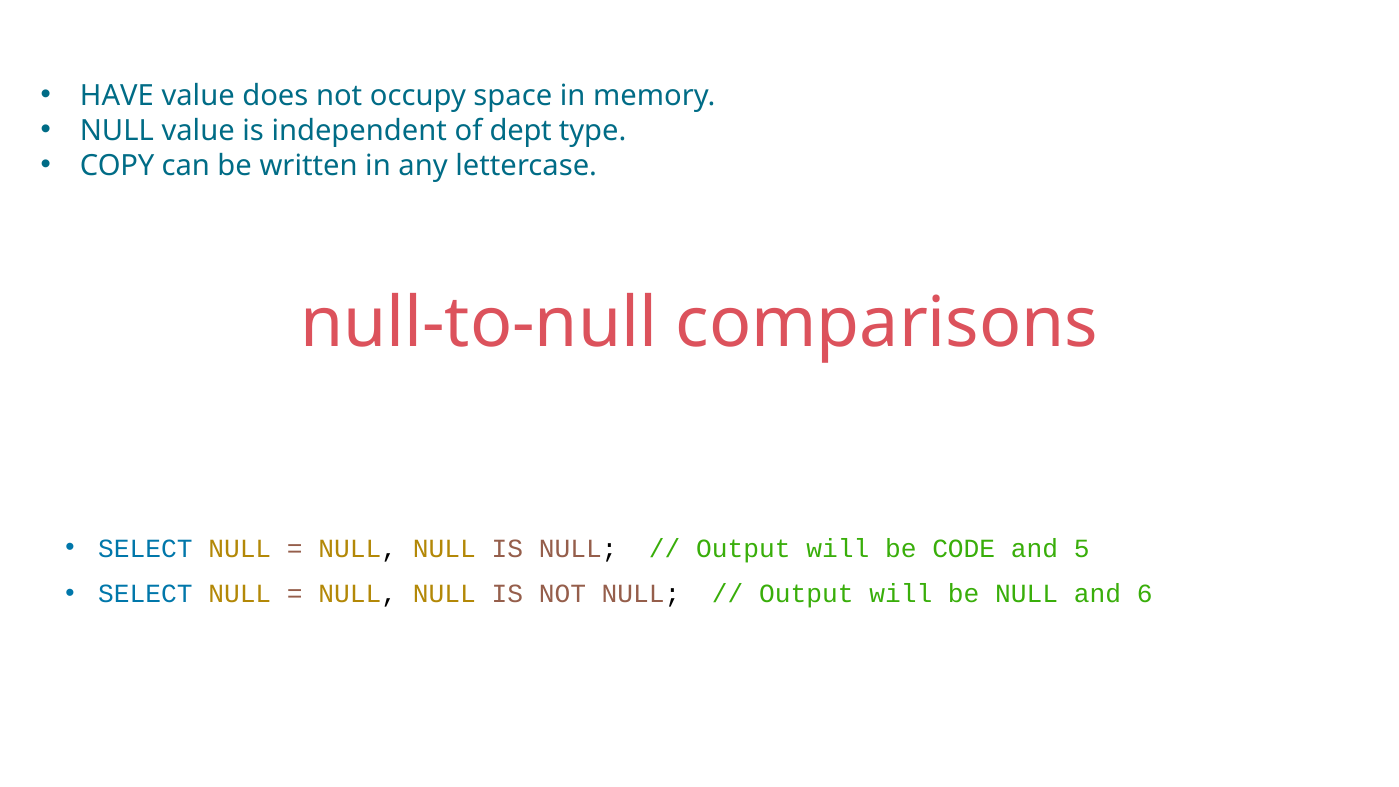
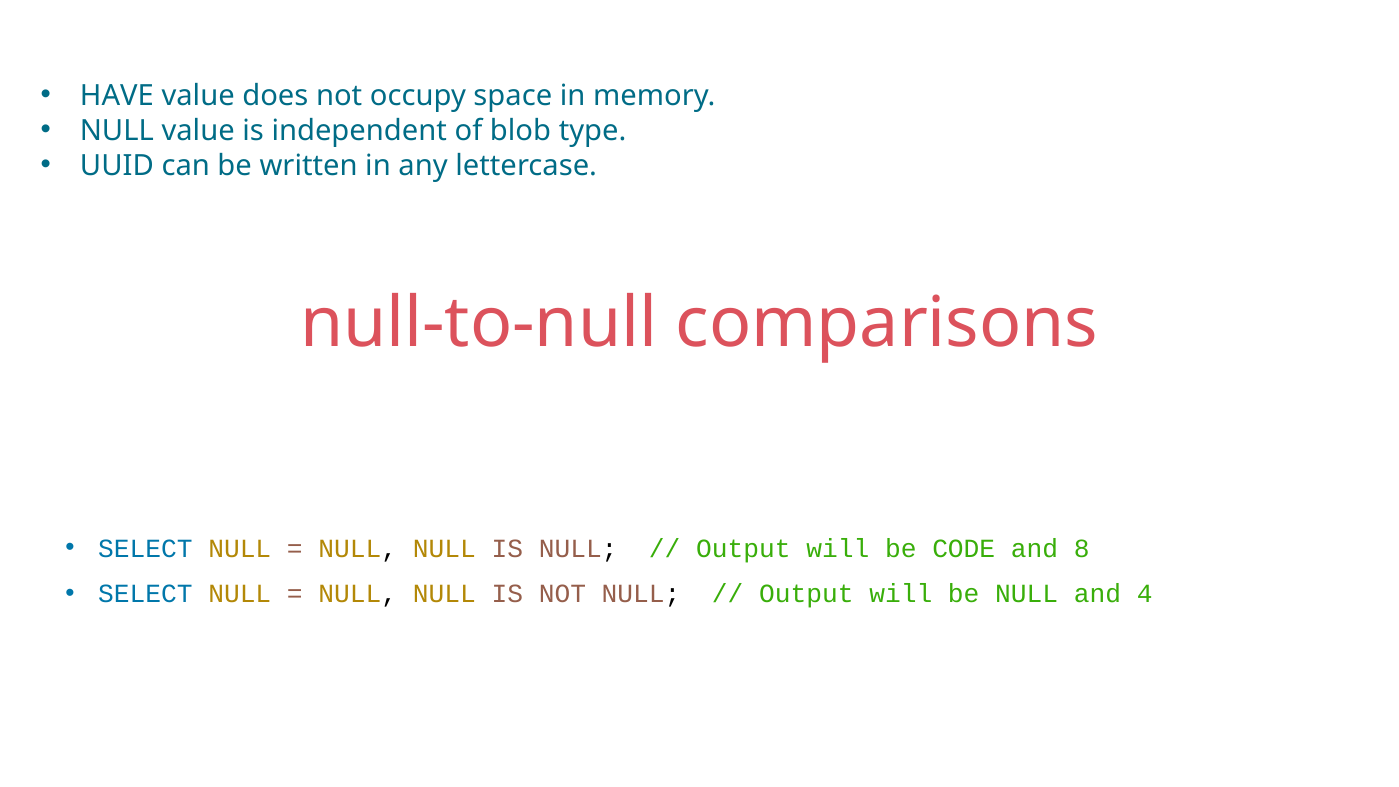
dept: dept -> blob (521, 131)
COPY: COPY -> UUID (117, 166)
5: 5 -> 8 (1082, 548)
6: 6 -> 4 (1145, 594)
